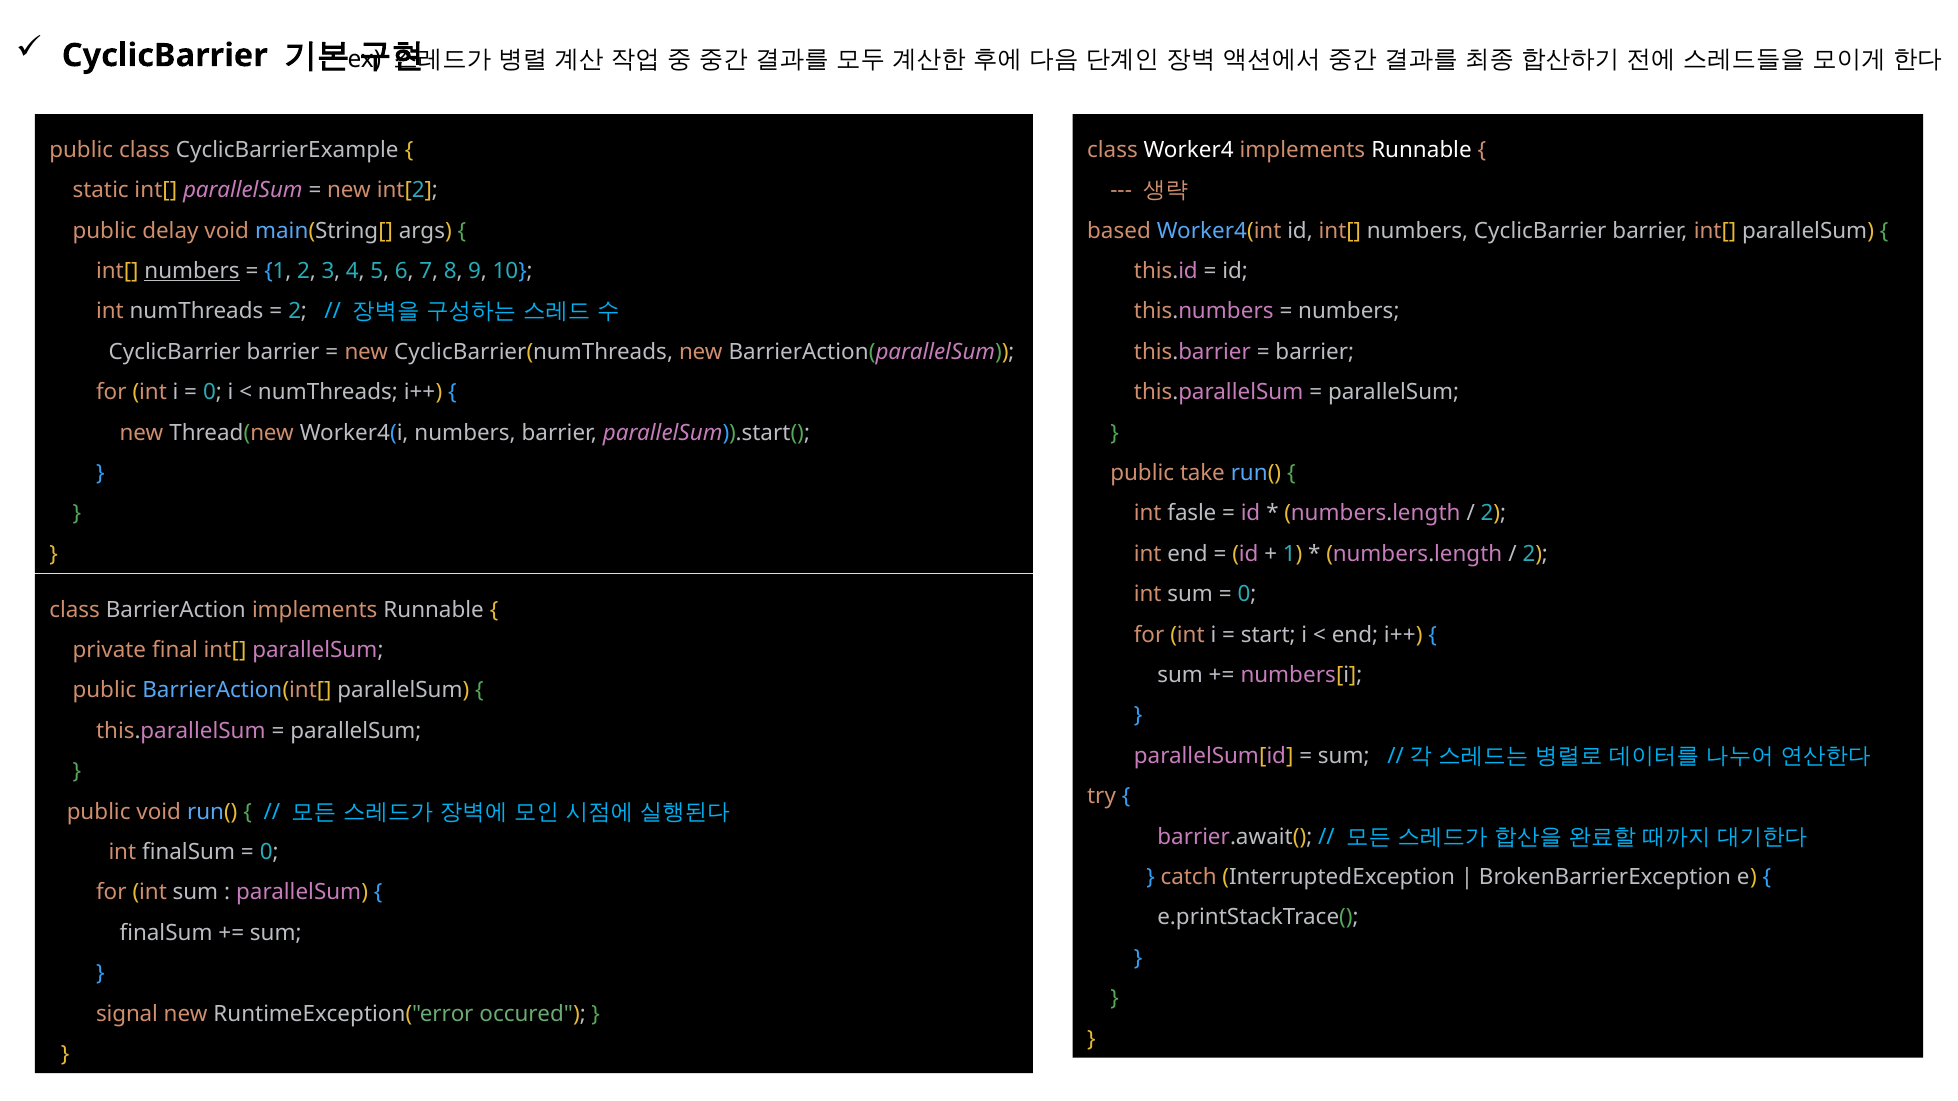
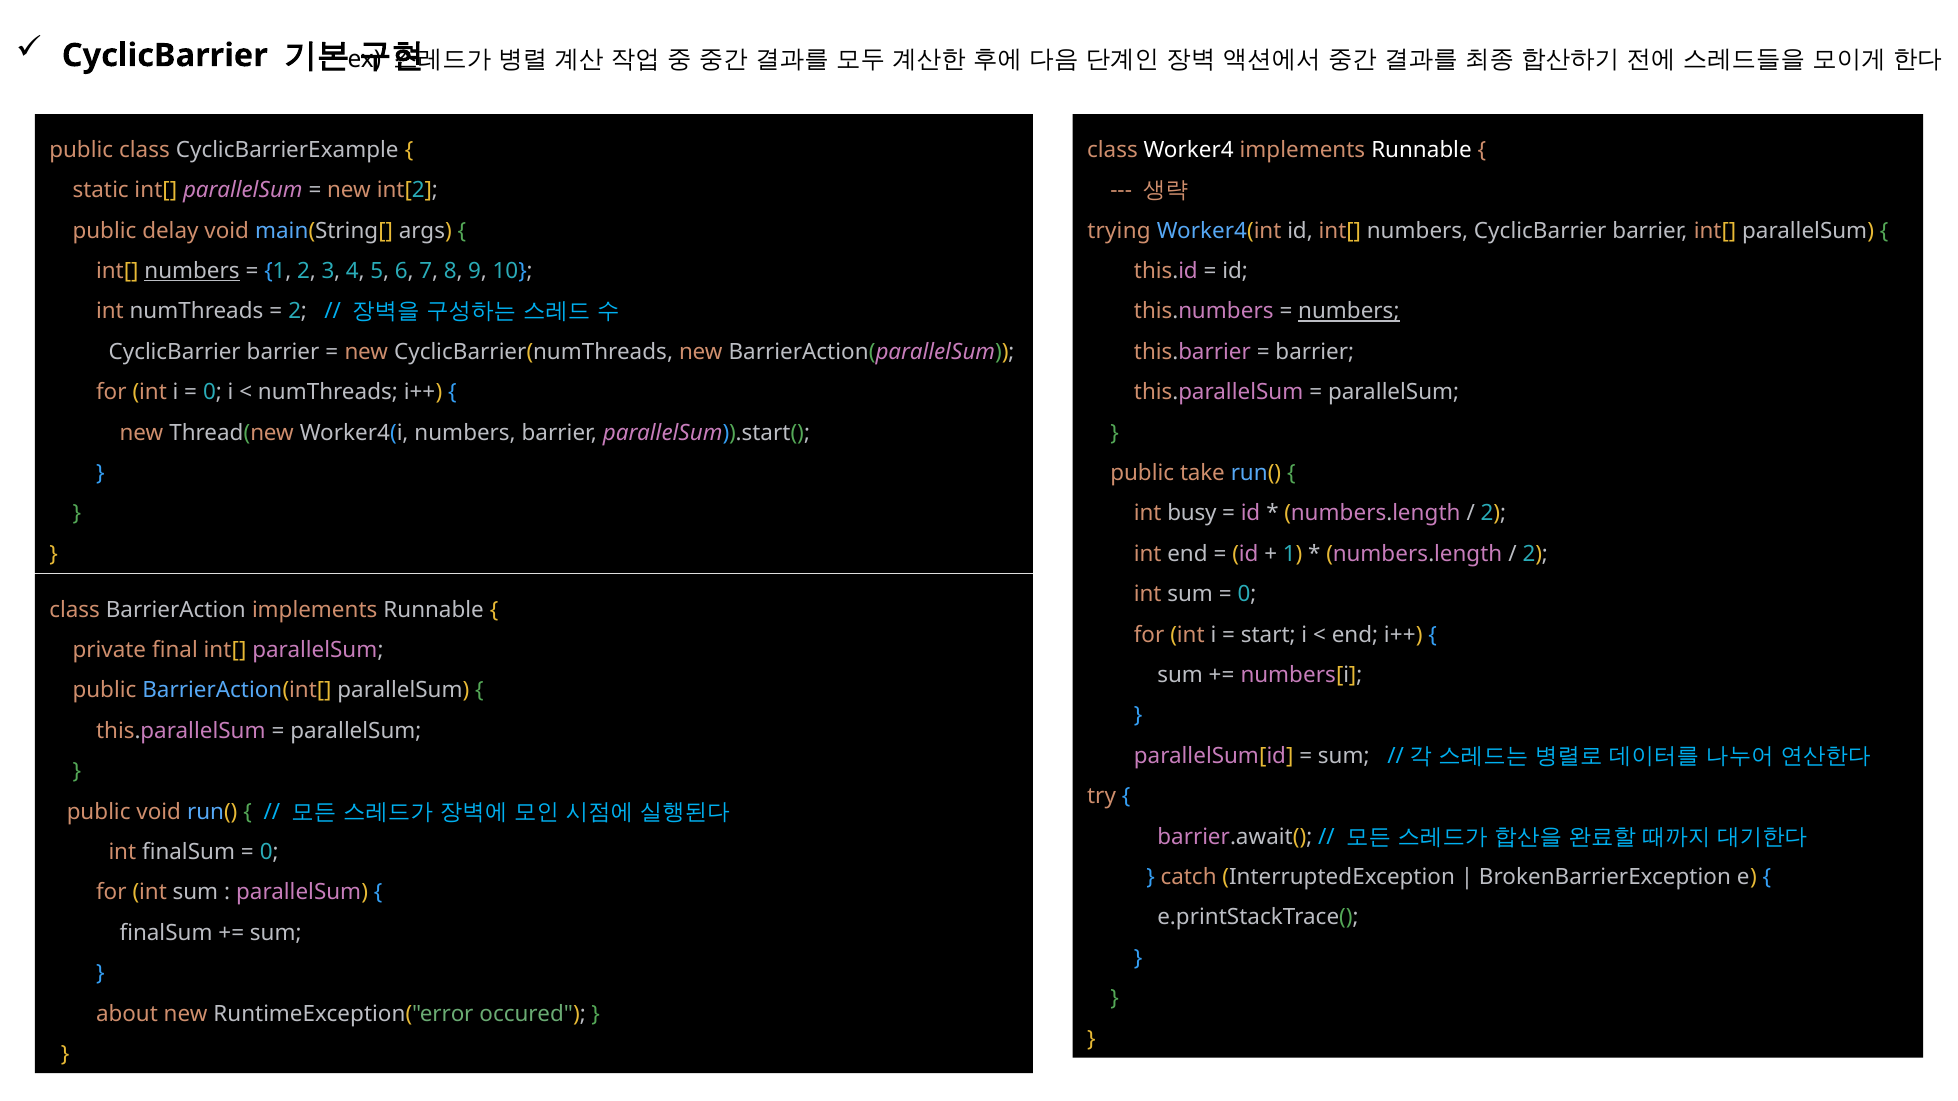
based: based -> trying (1119, 231)
numbers underline: none -> present (1349, 312)
fasle: fasle -> busy (1192, 514)
signal: signal -> about (127, 1014)
